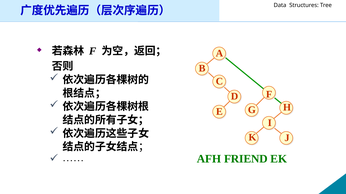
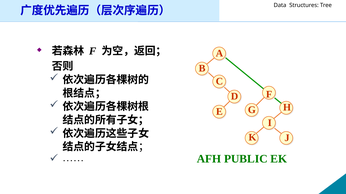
FRIEND: FRIEND -> PUBLIC (246, 159)
